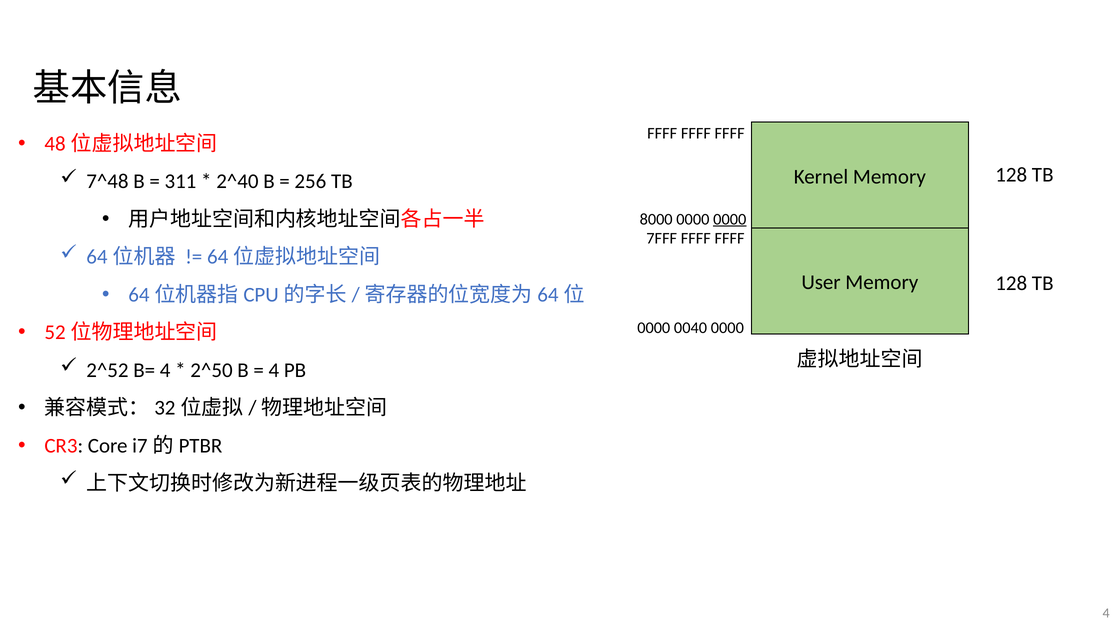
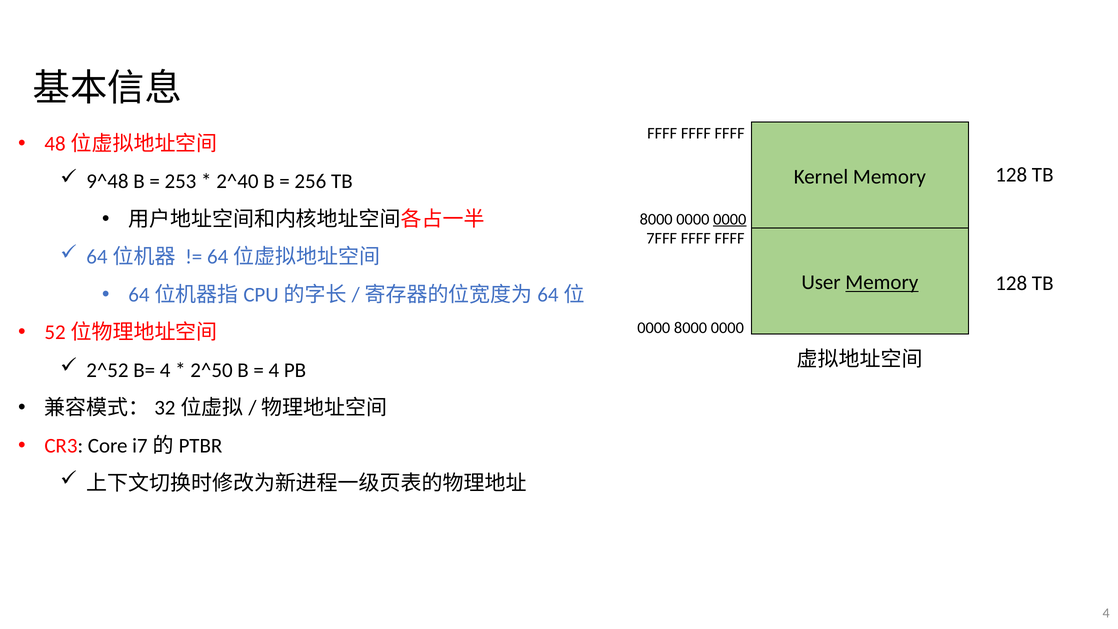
7^48: 7^48 -> 9^48 (107, 182)
311: 311 -> 253 (180, 182)
Memory underline: none -> present (882, 282)
0000 0040: 0040 -> 8000 (691, 328)
